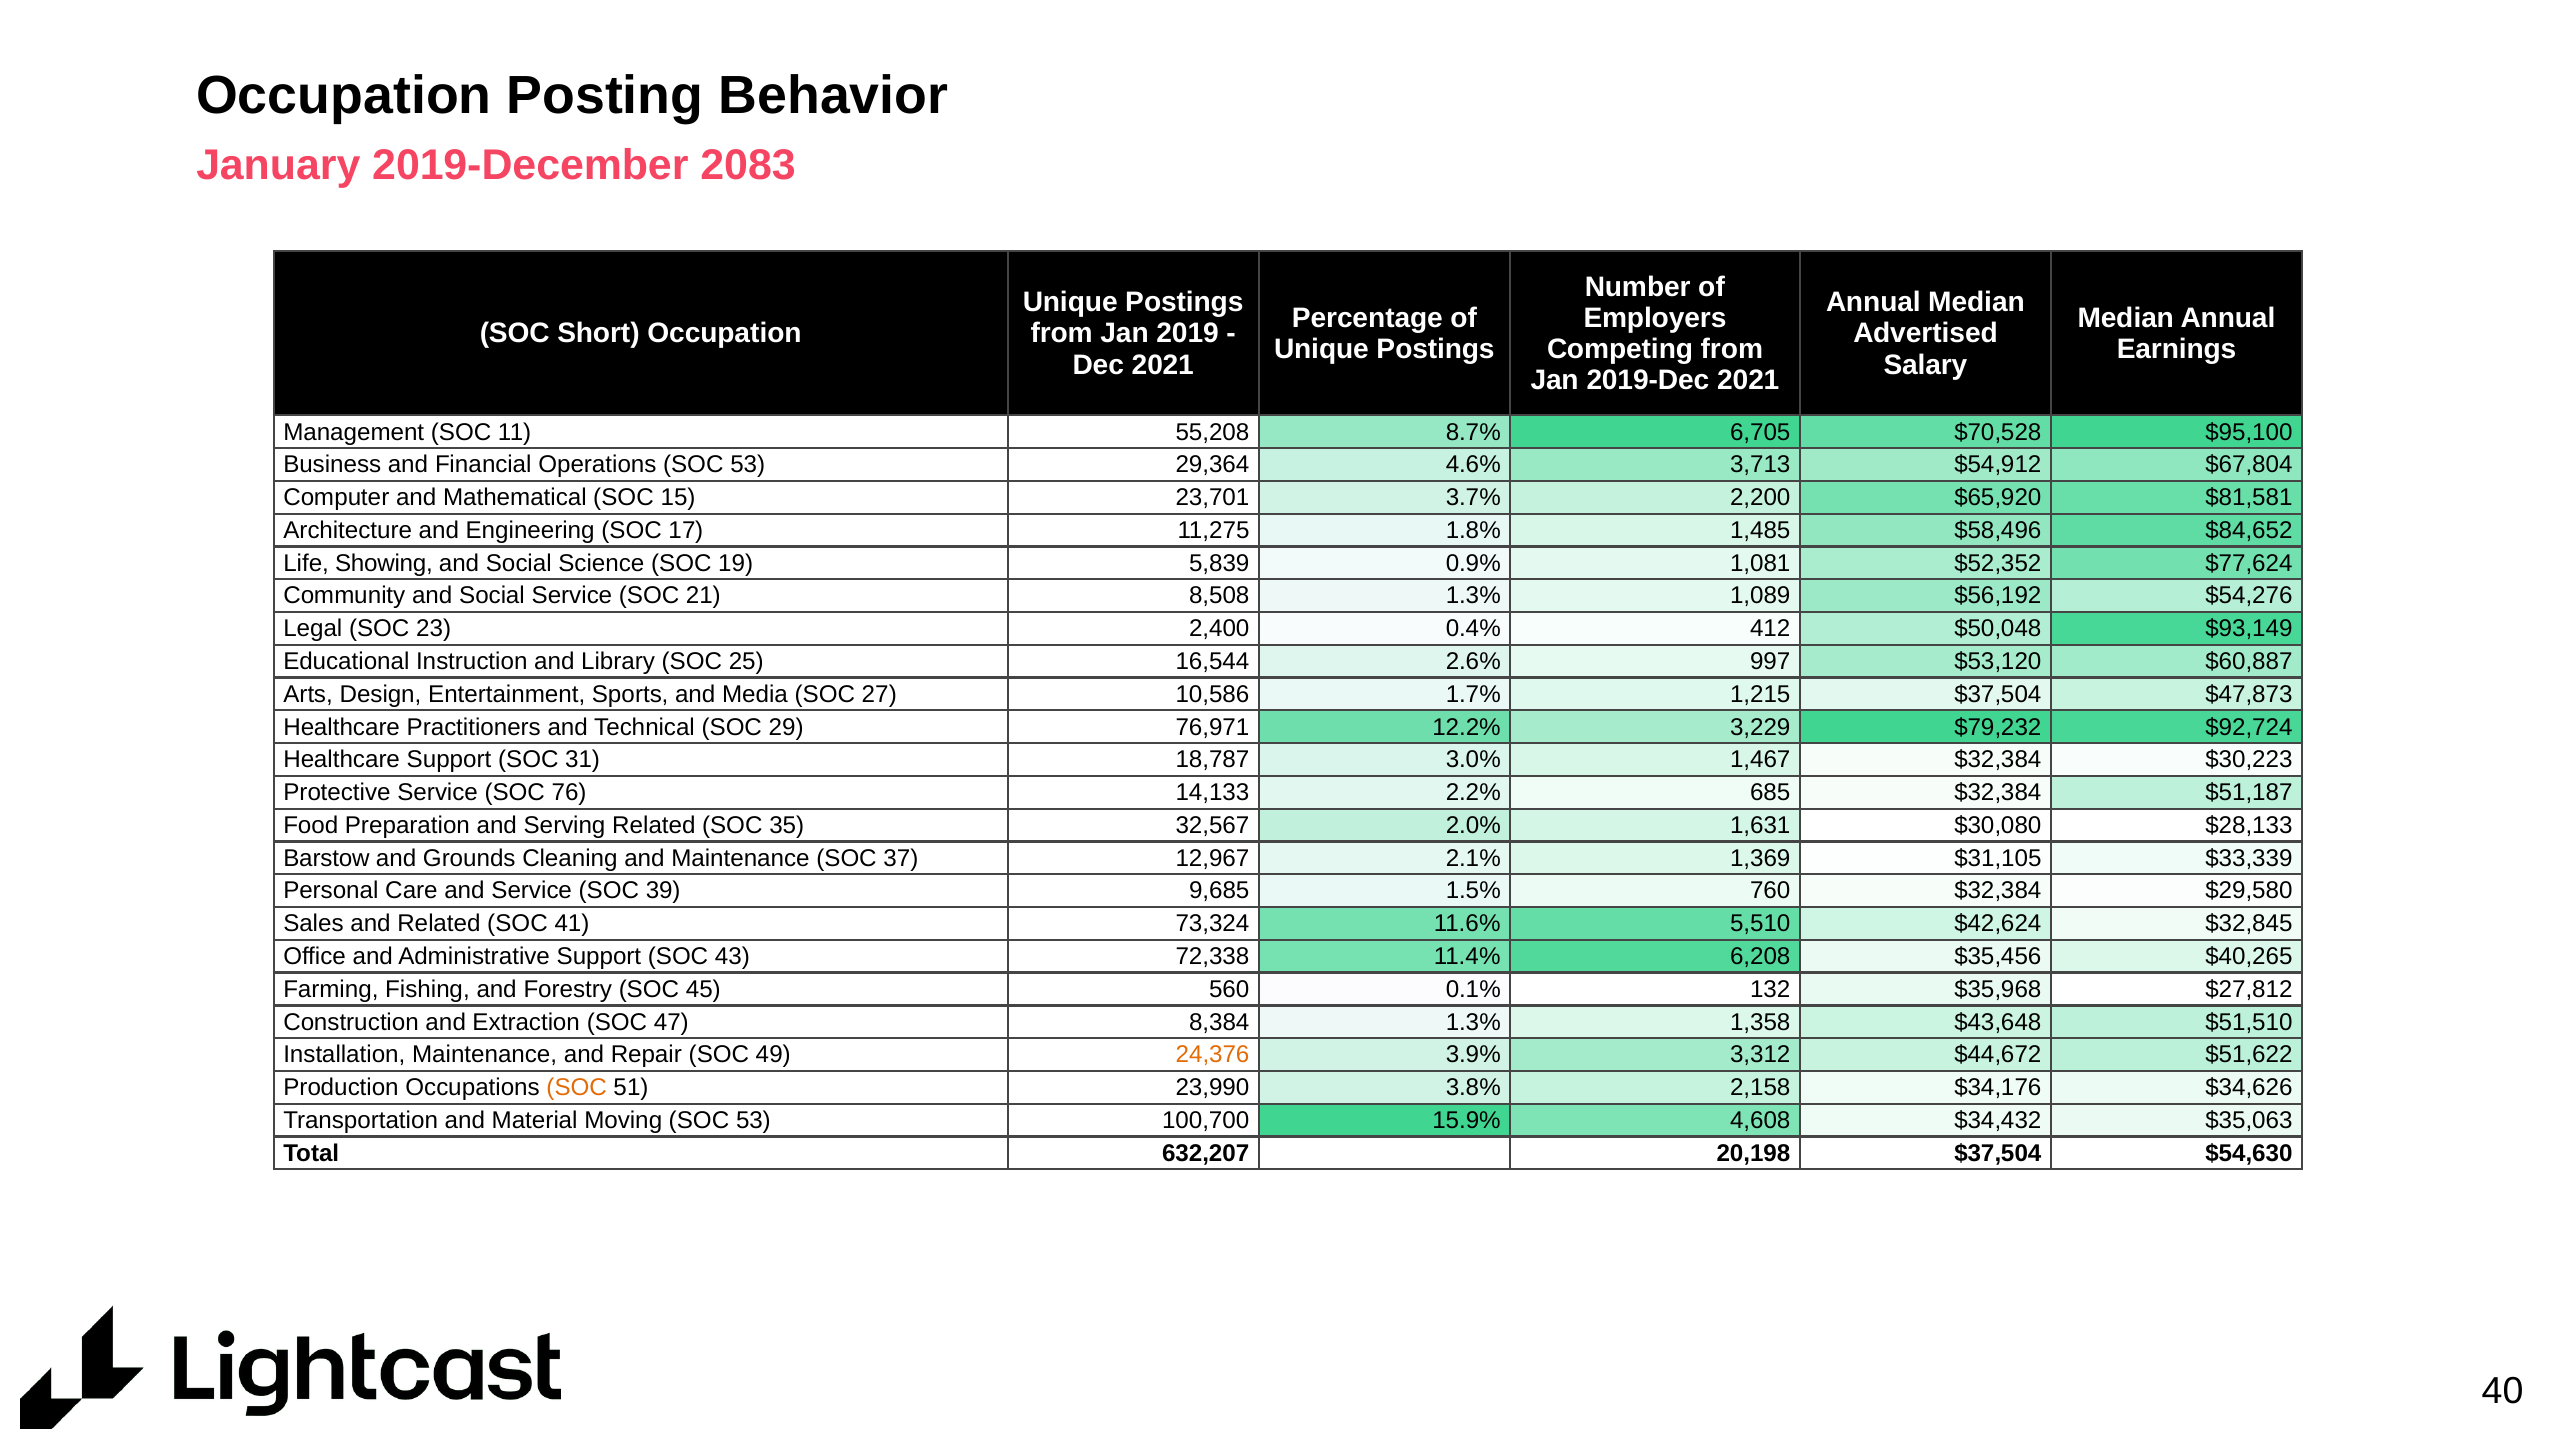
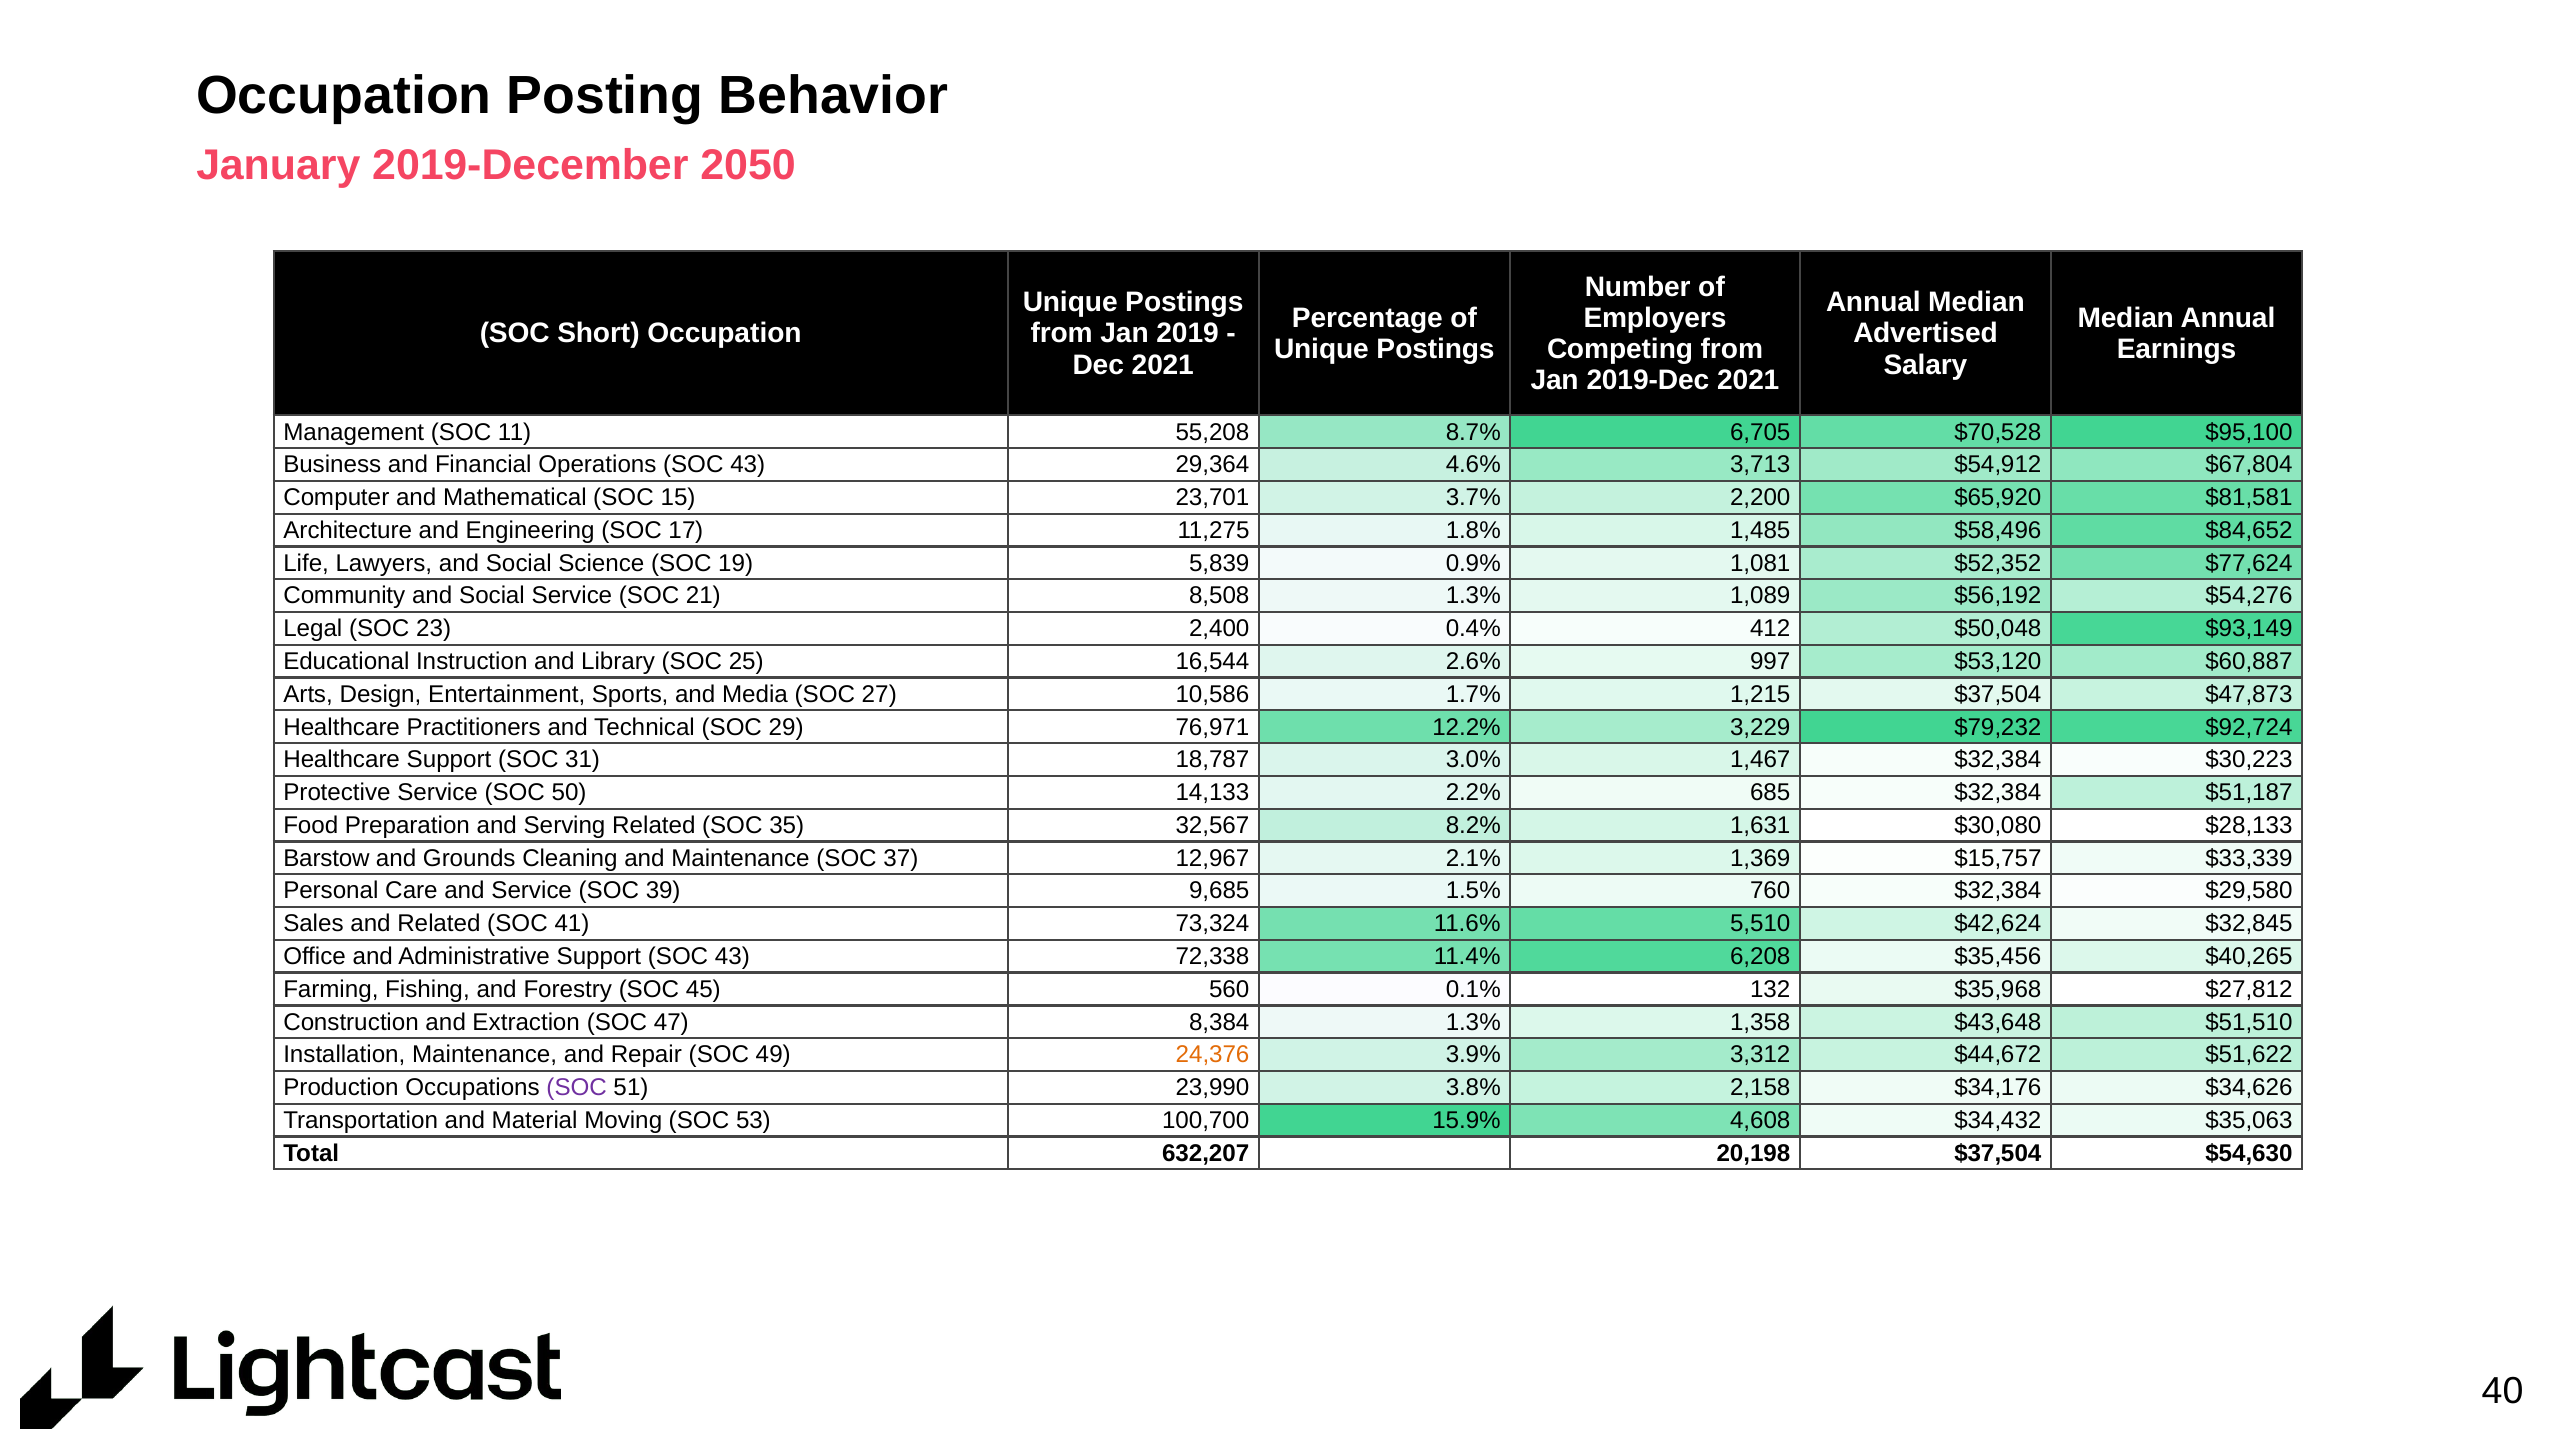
2083: 2083 -> 2050 (748, 165)
Operations SOC 53: 53 -> 43 (748, 465)
Showing: Showing -> Lawyers (384, 563)
76: 76 -> 50 (569, 793)
2.0%: 2.0% -> 8.2% (1473, 825)
$31,105: $31,105 -> $15,757 (1998, 858)
SOC colour: orange -> purple (577, 1088)
